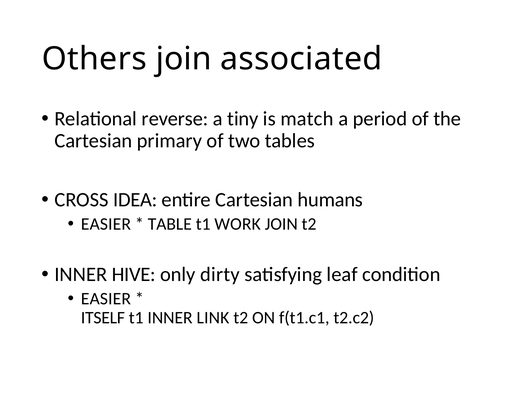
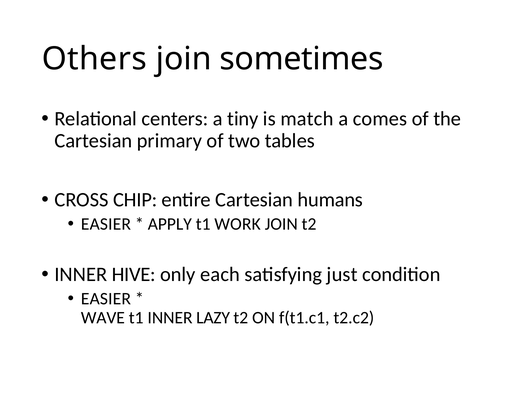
associated: associated -> sometimes (301, 59)
reverse: reverse -> centers (175, 119)
period: period -> comes (380, 119)
IDEA: IDEA -> CHIP (135, 199)
TABLE: TABLE -> APPLY (170, 224)
dirty: dirty -> each (220, 274)
leaf: leaf -> just (342, 274)
ITSELF: ITSELF -> WAVE (103, 317)
LINK: LINK -> LAZY (213, 317)
